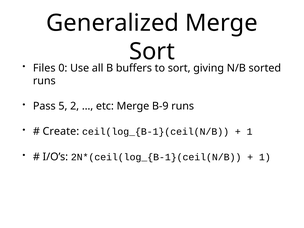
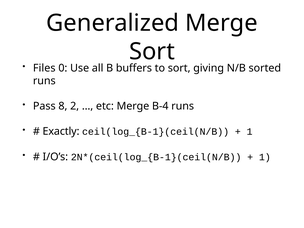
5: 5 -> 8 (63, 106)
B-9: B-9 -> B-4 (160, 106)
Create: Create -> Exactly (61, 131)
